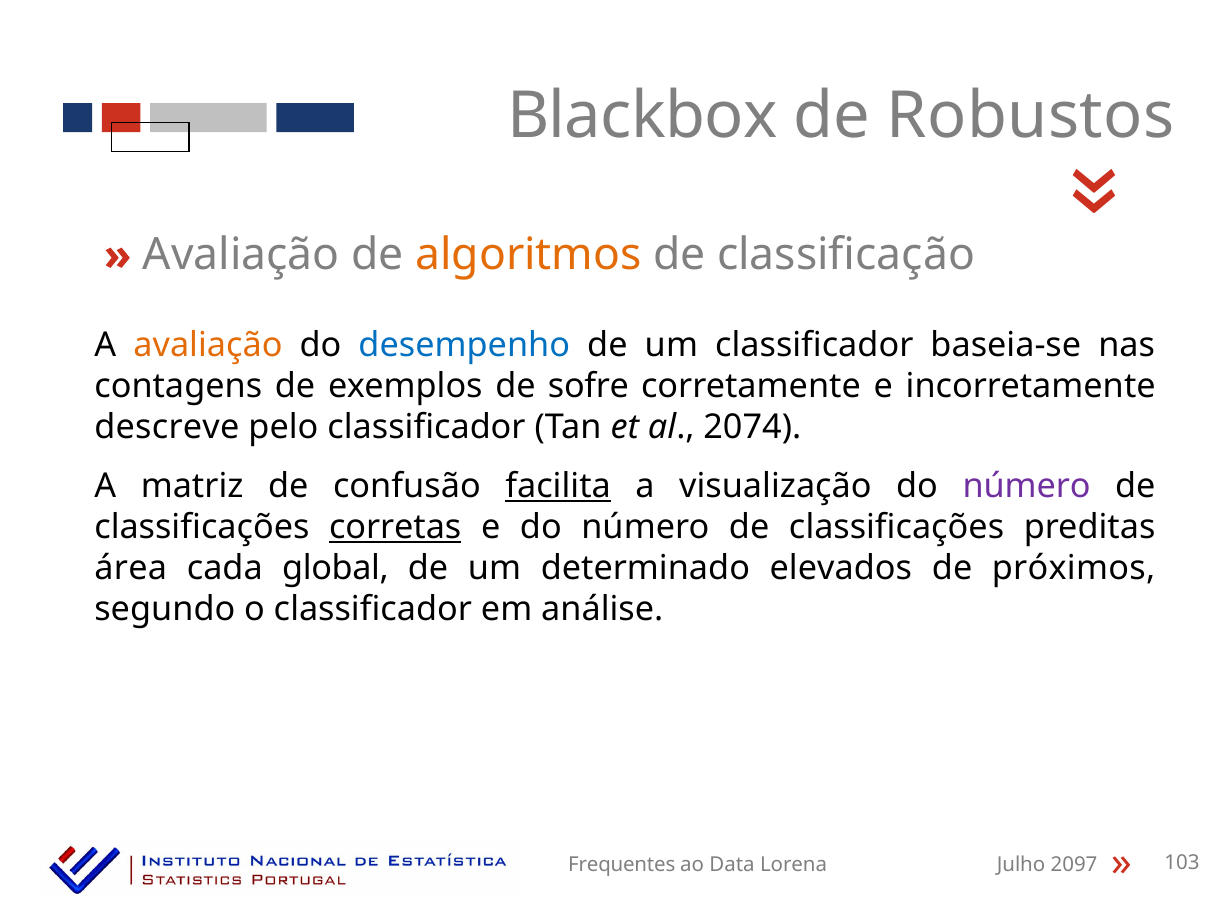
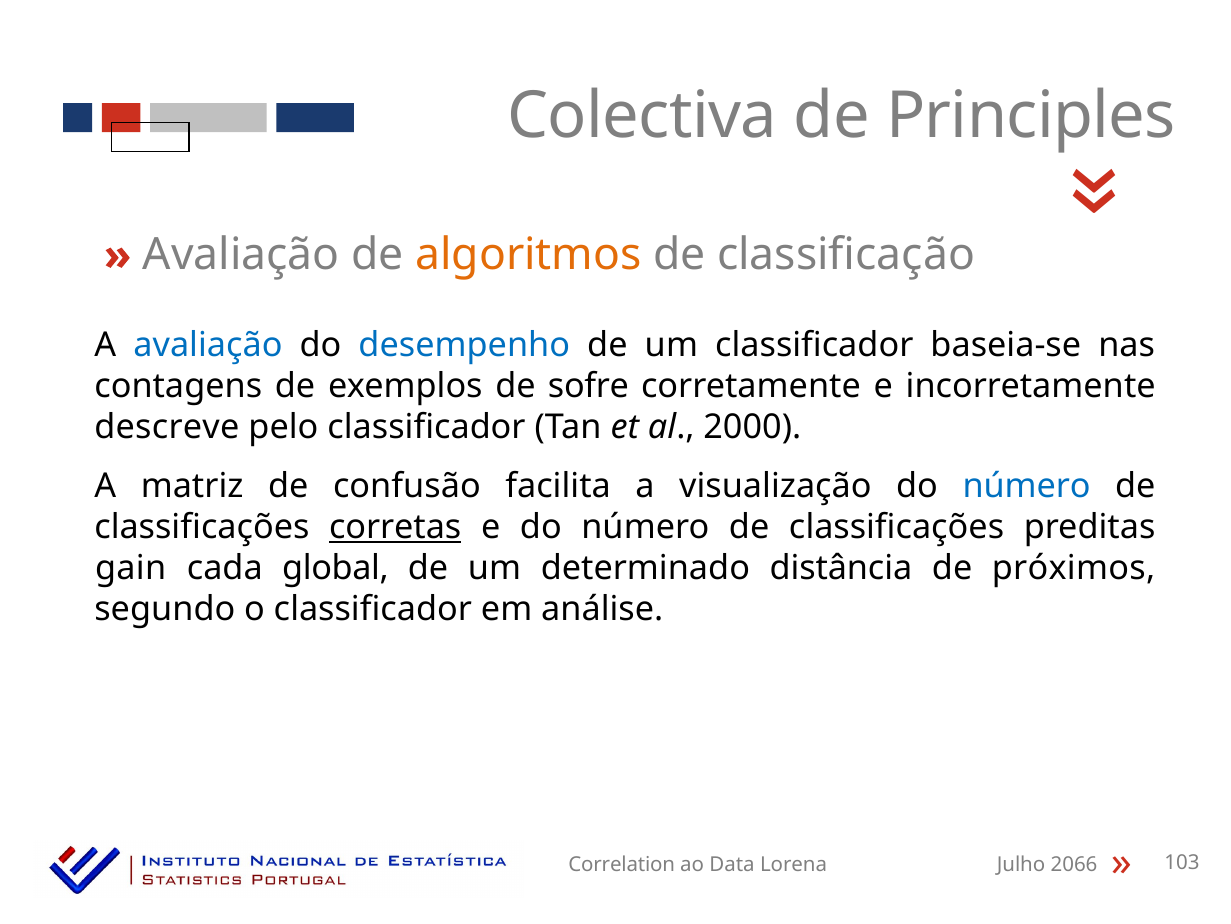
Blackbox: Blackbox -> Colectiva (642, 116)
Robustos: Robustos -> Principles (1031, 116)
avaliação colour: orange -> blue (208, 345)
2074: 2074 -> 2000 (752, 427)
facilita underline: present -> none (558, 485)
número colour: purple -> blue (1027, 485)
área: área -> gain (131, 568)
elevados: elevados -> distância (841, 568)
Frequentes: Frequentes -> Correlation (622, 864)
2097: 2097 -> 2066 (1074, 864)
